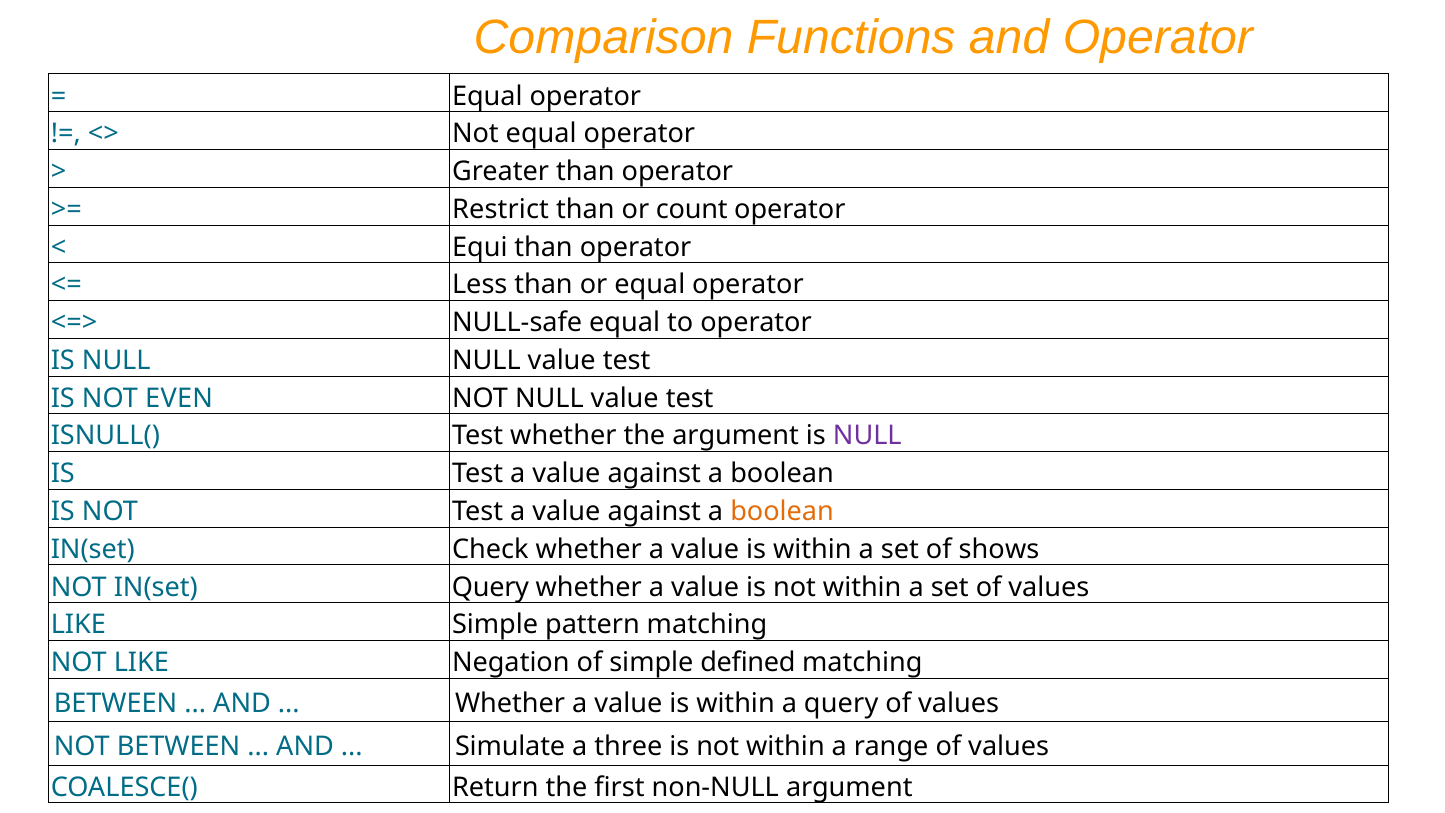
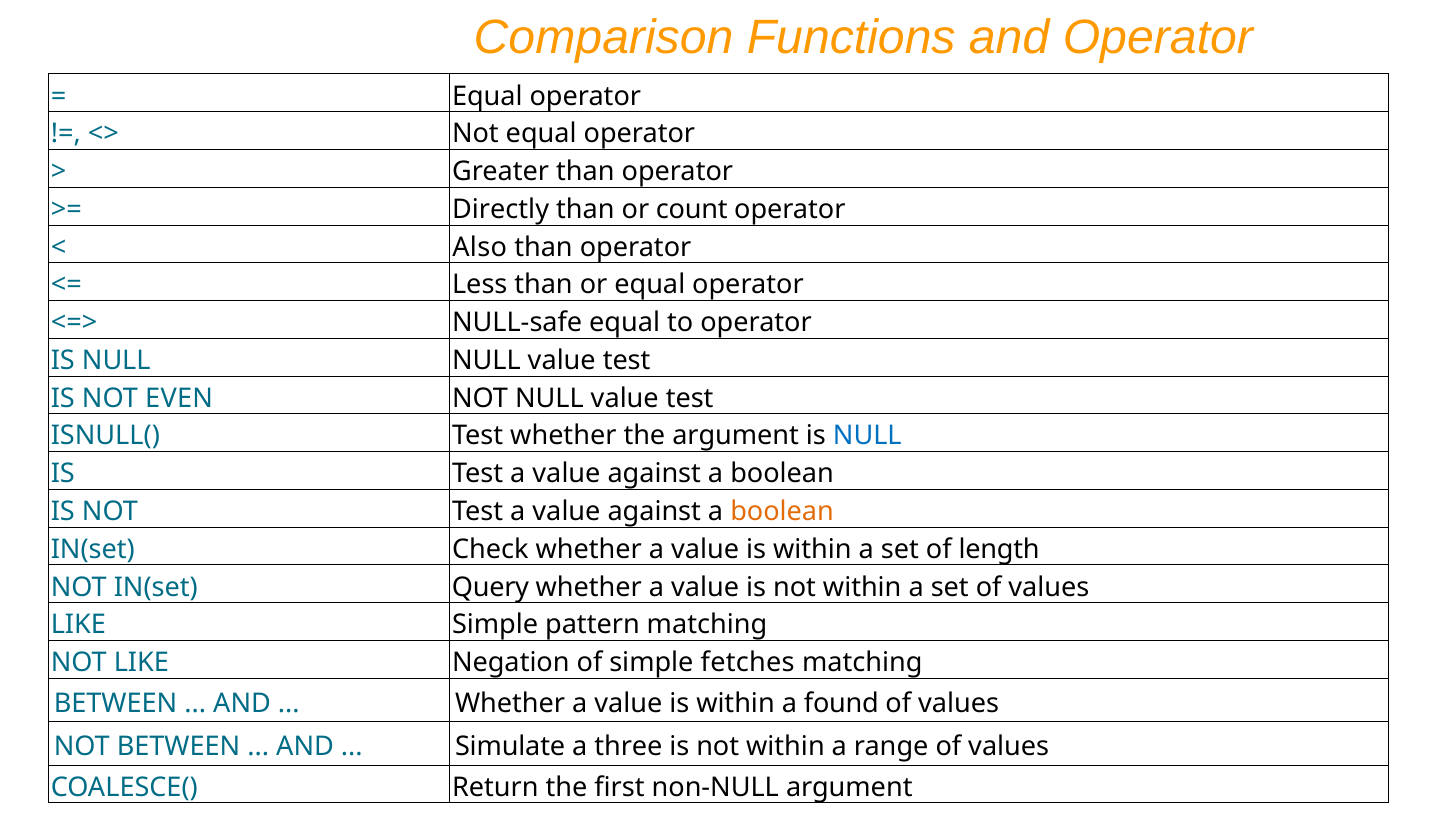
Restrict: Restrict -> Directly (501, 209)
Equi: Equi -> Also (480, 247)
NULL colour: purple -> blue (867, 436)
shows: shows -> length (999, 549)
defined: defined -> fetches (748, 663)
a query: query -> found (841, 703)
